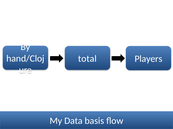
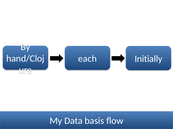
total: total -> each (87, 59)
Players: Players -> Initially (149, 59)
